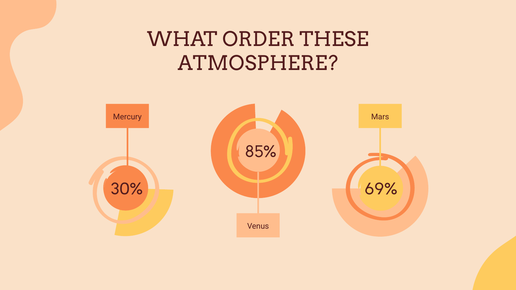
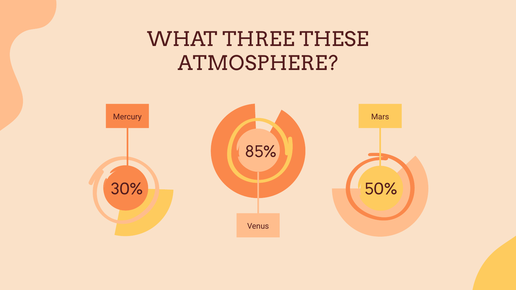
ORDER: ORDER -> THREE (259, 40)
69%: 69% -> 50% (381, 189)
